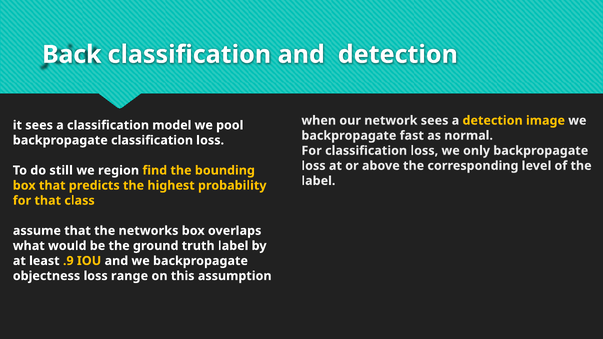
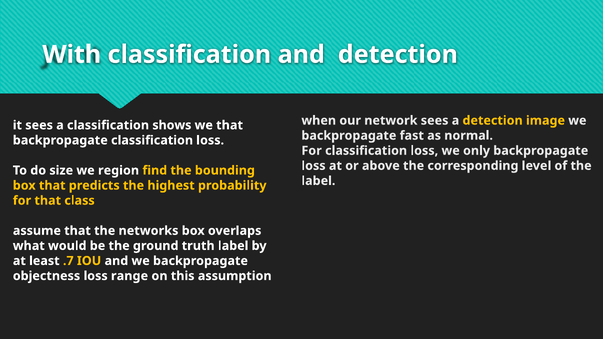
Back: Back -> With (72, 55)
model: model -> shows (172, 125)
we pool: pool -> that (230, 125)
still: still -> size (61, 171)
.9: .9 -> .7 (68, 261)
